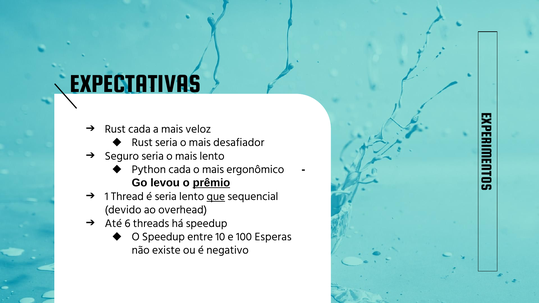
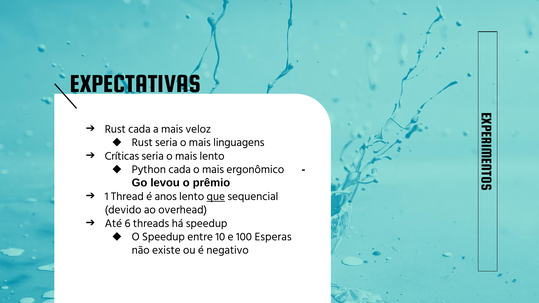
desafiador: desafiador -> linguagens (239, 143)
Seguro: Seguro -> Críticas (122, 156)
prêmio underline: present -> none (211, 183)
é seria: seria -> anos (166, 197)
